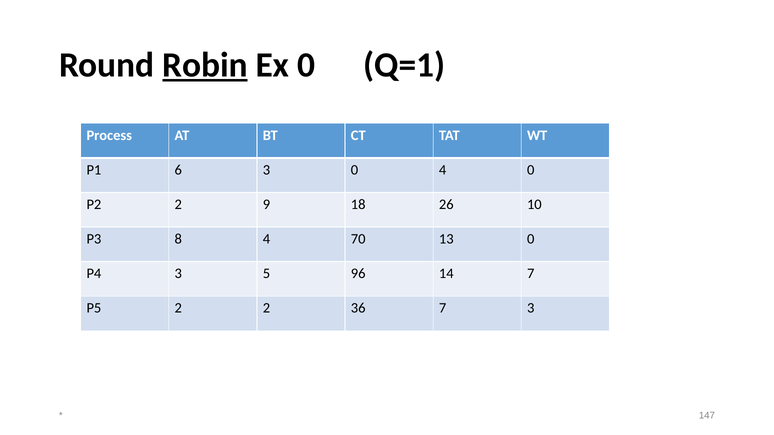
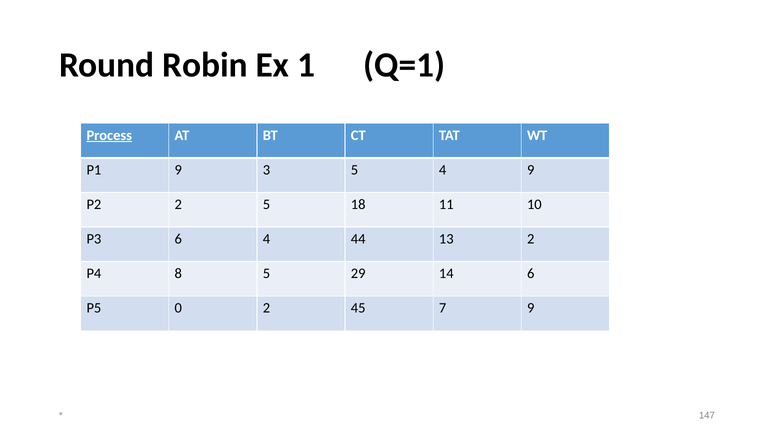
Robin underline: present -> none (205, 65)
Ex 0: 0 -> 1 (306, 65)
Process underline: none -> present (109, 135)
P1 6: 6 -> 9 (178, 170)
3 0: 0 -> 5 (355, 170)
4 0: 0 -> 9 (531, 170)
2 9: 9 -> 5 (266, 205)
26: 26 -> 11 (446, 205)
P3 8: 8 -> 6 (178, 239)
70: 70 -> 44 (358, 239)
13 0: 0 -> 2 (531, 239)
P4 3: 3 -> 8 (178, 274)
96: 96 -> 29 (358, 274)
14 7: 7 -> 6 (531, 274)
P5 2: 2 -> 0 (178, 308)
36: 36 -> 45 (358, 308)
7 3: 3 -> 9 (531, 308)
